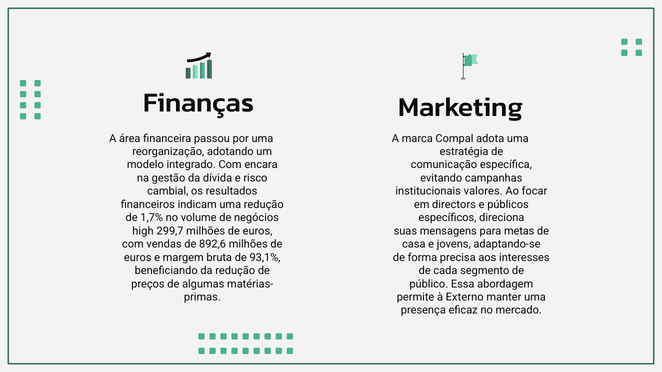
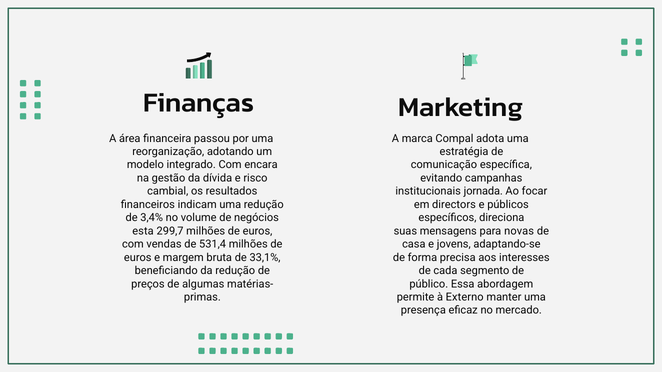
valores: valores -> jornada (483, 191)
1,7%: 1,7% -> 3,4% (152, 218)
high: high -> esta (143, 231)
metas: metas -> novas (519, 231)
892,6: 892,6 -> 531,4 (213, 244)
93,1%: 93,1% -> 33,1% (265, 258)
